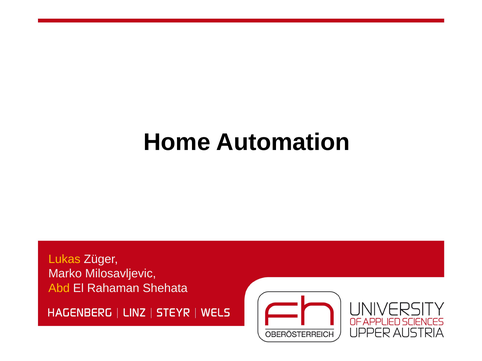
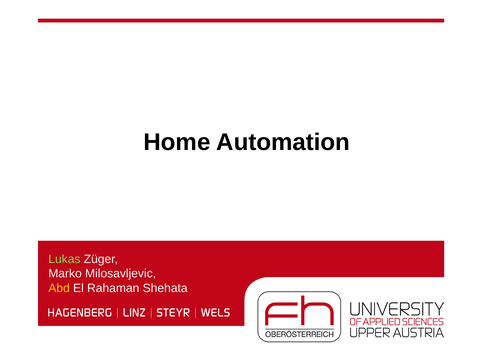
Lukas colour: yellow -> light green (64, 260)
